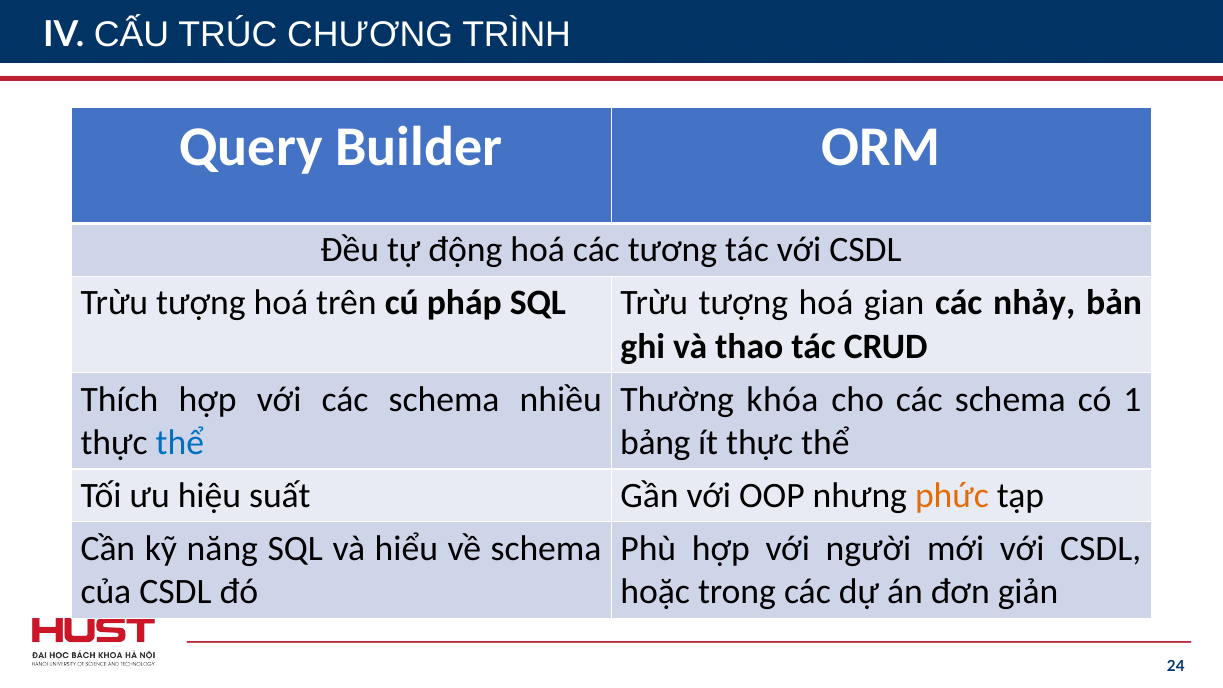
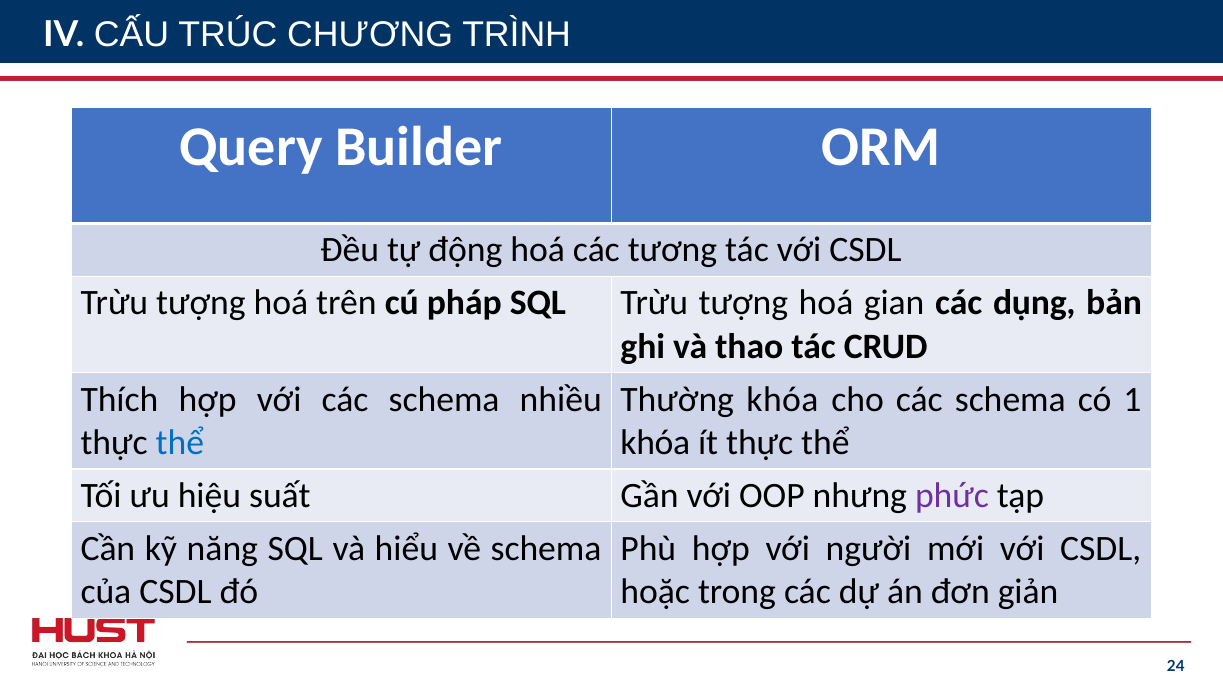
nhảy: nhảy -> dụng (1034, 303)
bảng: bảng -> khóa (655, 443)
phức colour: orange -> purple (952, 496)
